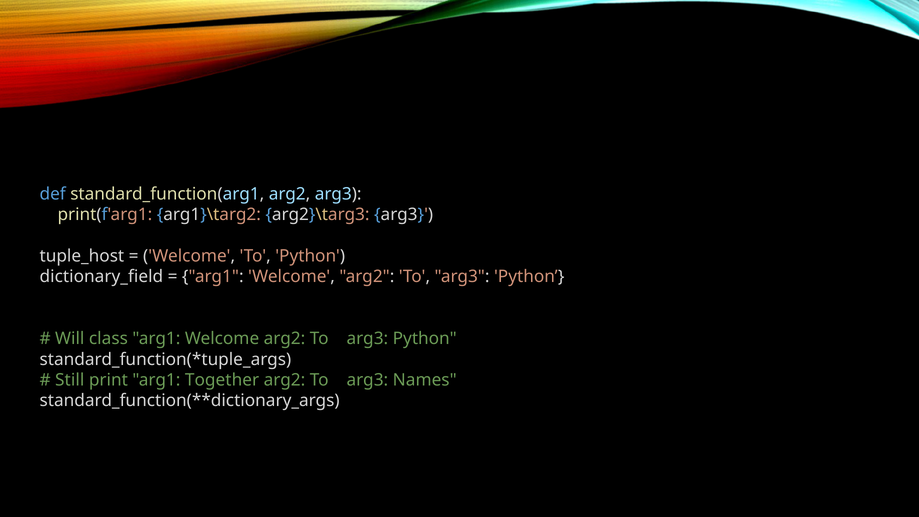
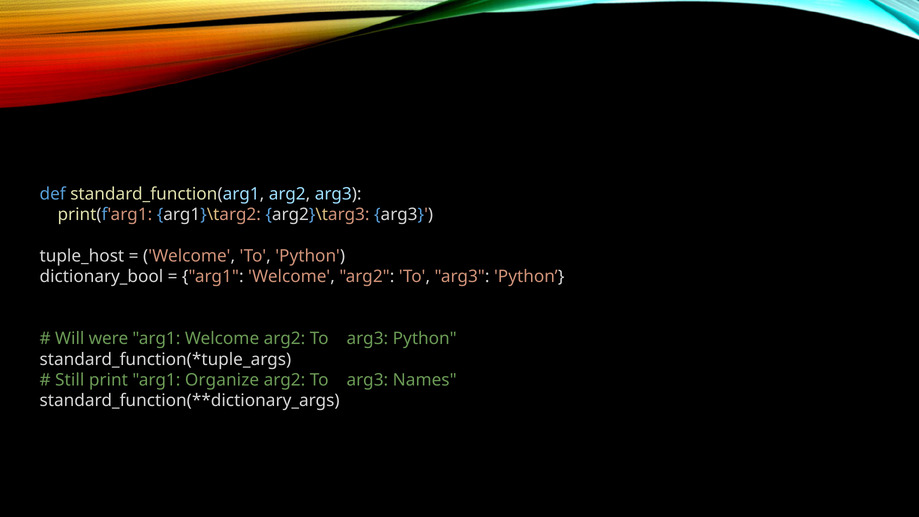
dictionary_field: dictionary_field -> dictionary_bool (101, 277)
class: class -> were (109, 339)
Together: Together -> Organize (222, 380)
